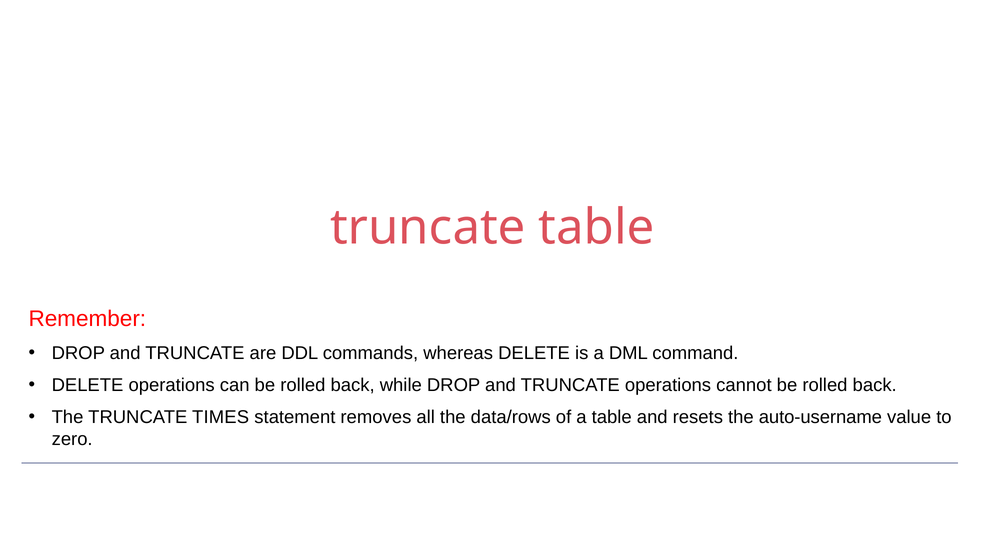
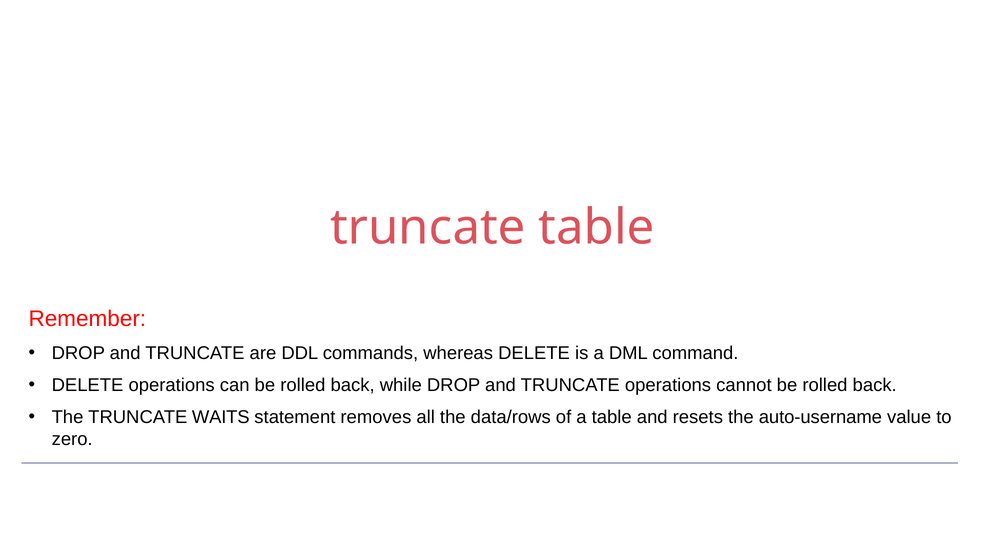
TIMES: TIMES -> WAITS (221, 417)
